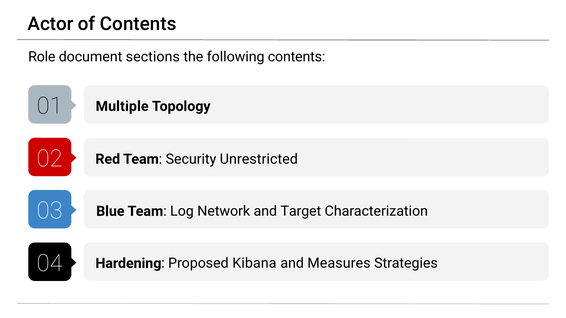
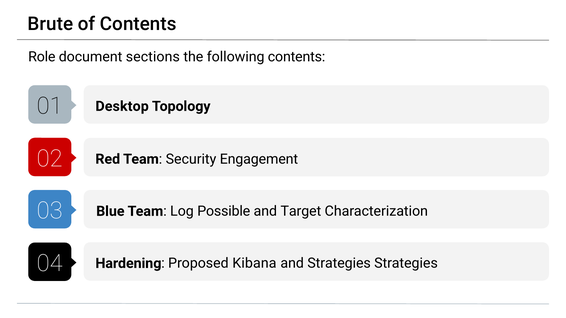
Actor: Actor -> Brute (50, 24)
Multiple: Multiple -> Desktop (122, 106)
Unrestricted: Unrestricted -> Engagement (259, 159)
Network: Network -> Possible (224, 211)
and Measures: Measures -> Strategies (339, 264)
